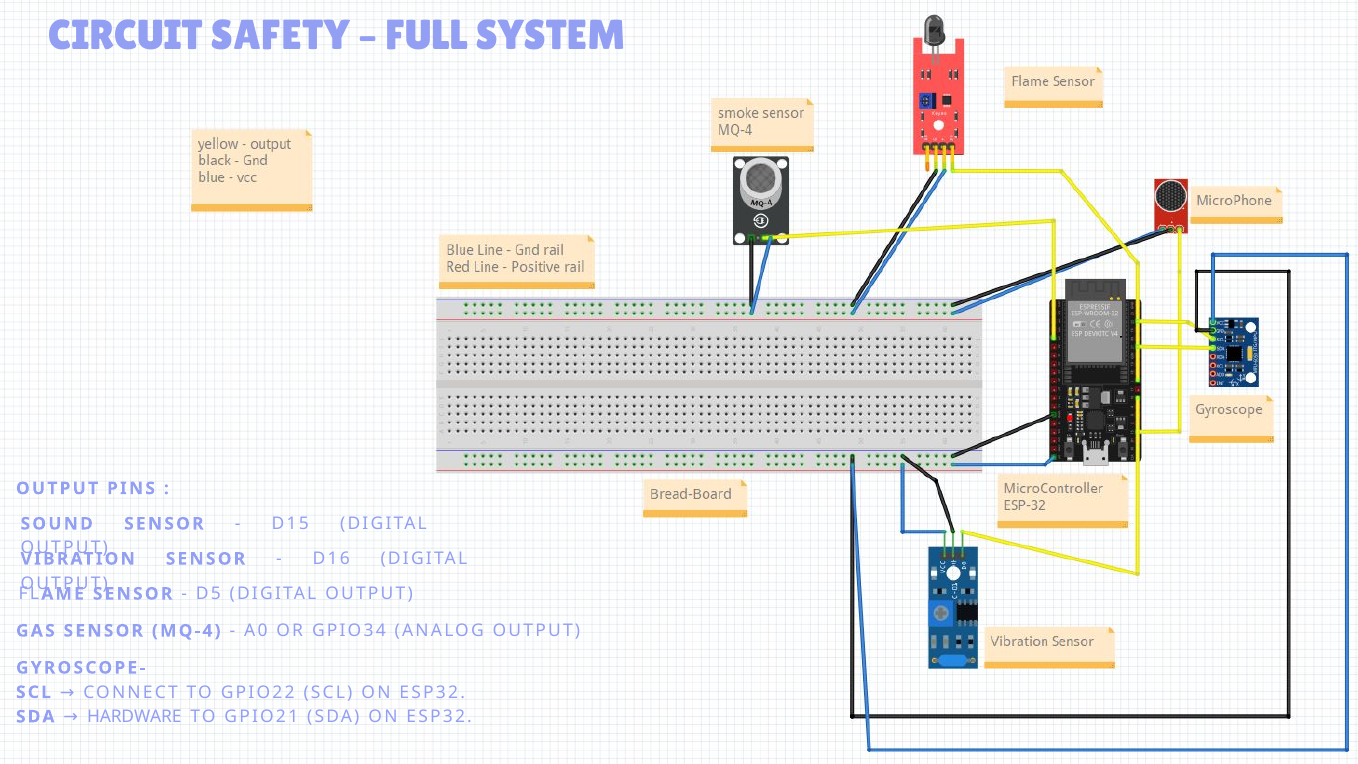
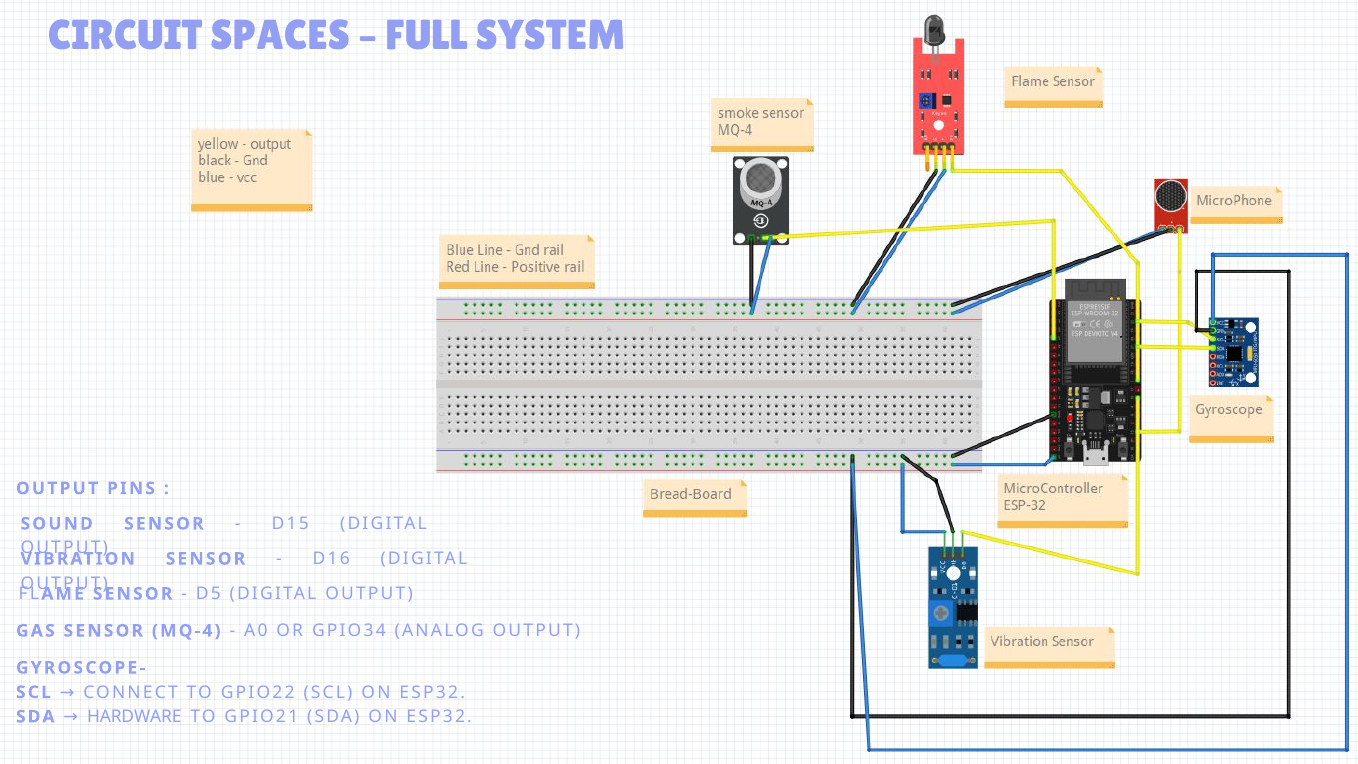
CIRCUIT SAFETY: SAFETY -> SPACES (280, 35)
